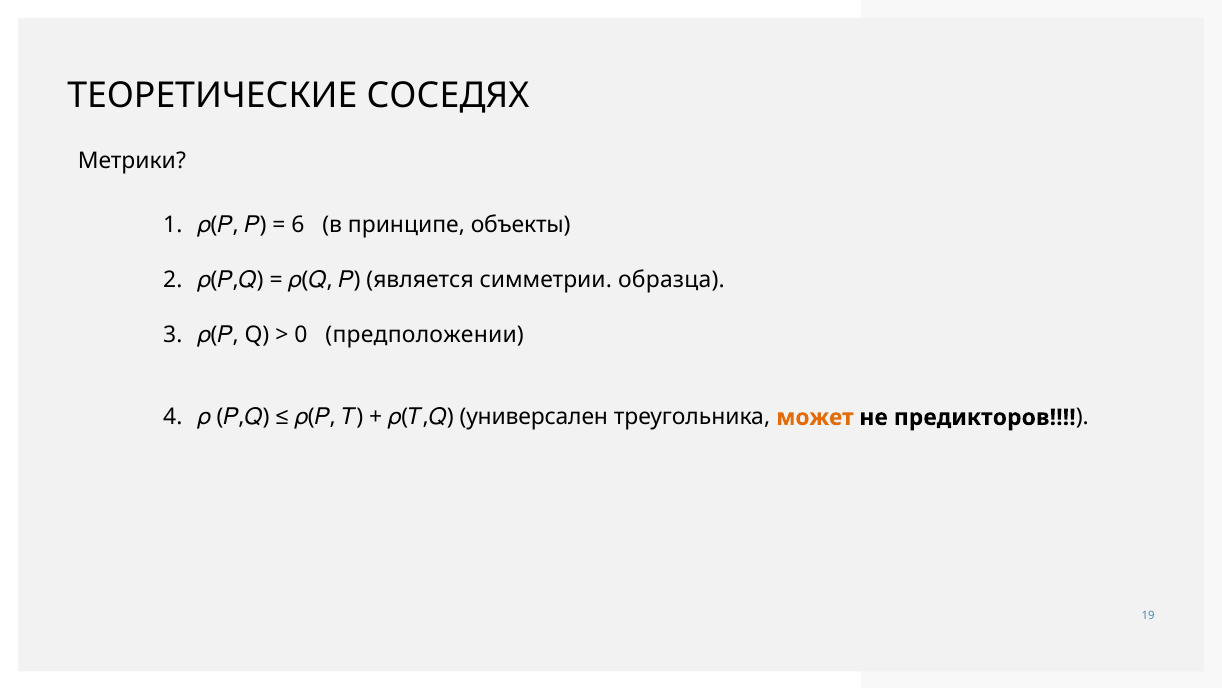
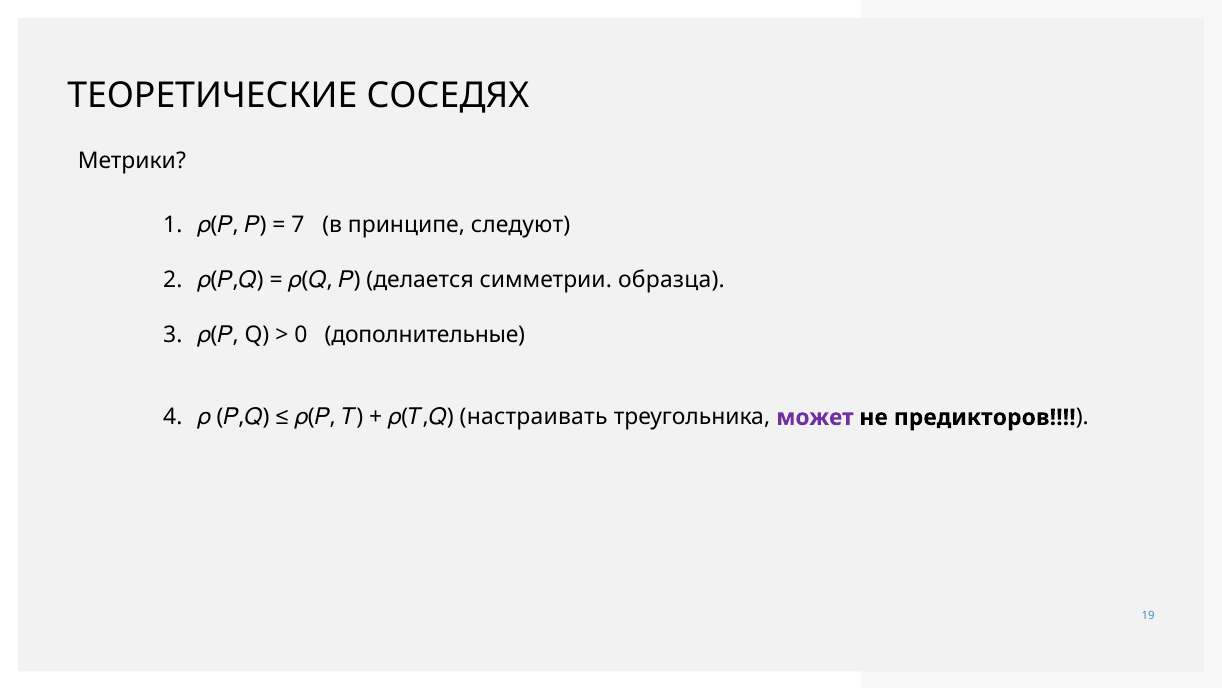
6: 6 -> 7 (298, 225)
объекты: объекты -> следуют (521, 225)
является: является -> делается (420, 280)
предположении: предположении -> дополнительные (425, 335)
может colour: orange -> purple (815, 417)
универсален: универсален -> настраивать (534, 417)
